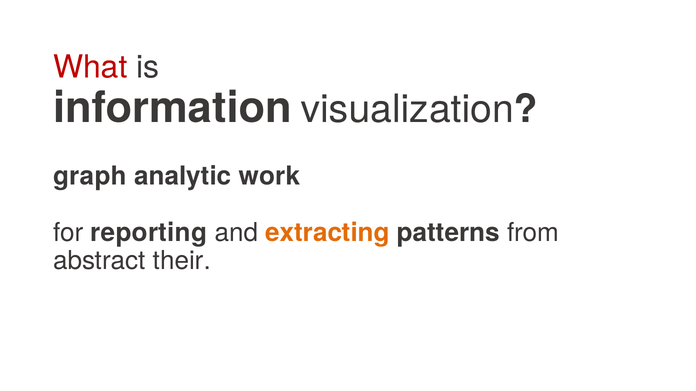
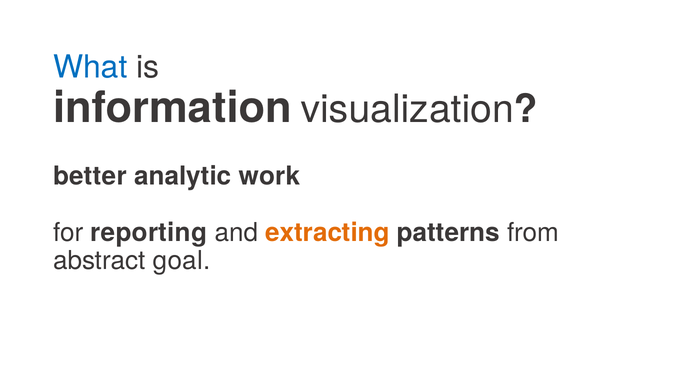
What colour: red -> blue (90, 67)
graph: graph -> better (90, 176)
their: their -> goal (182, 261)
